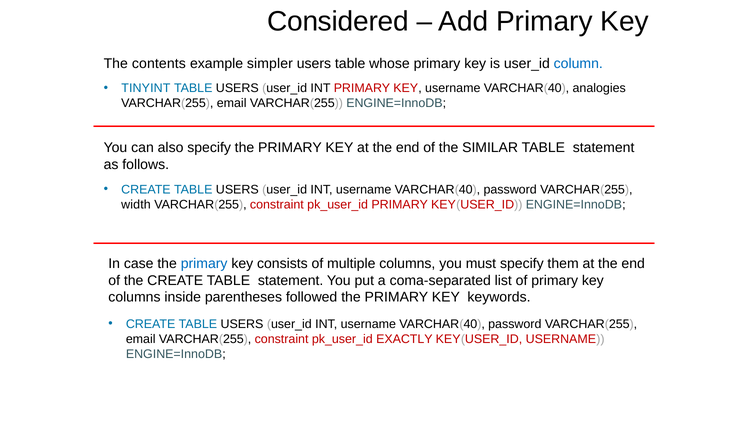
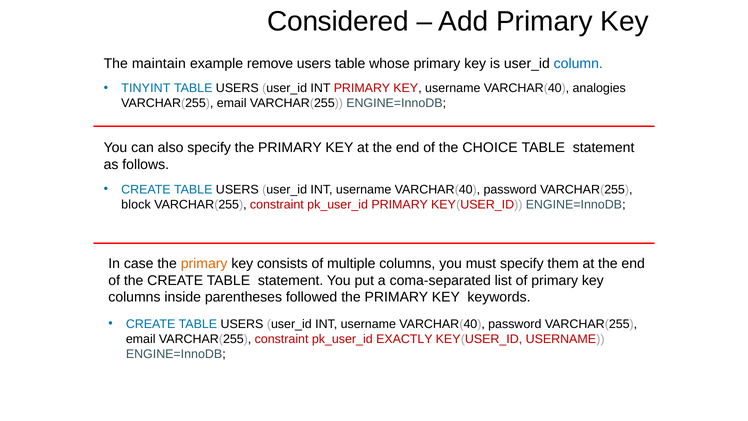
contents: contents -> maintain (159, 64)
simpler: simpler -> remove (270, 64)
SIMILAR: SIMILAR -> CHOICE (490, 148)
width: width -> block (136, 204)
primary colour: blue -> orange (204, 263)
